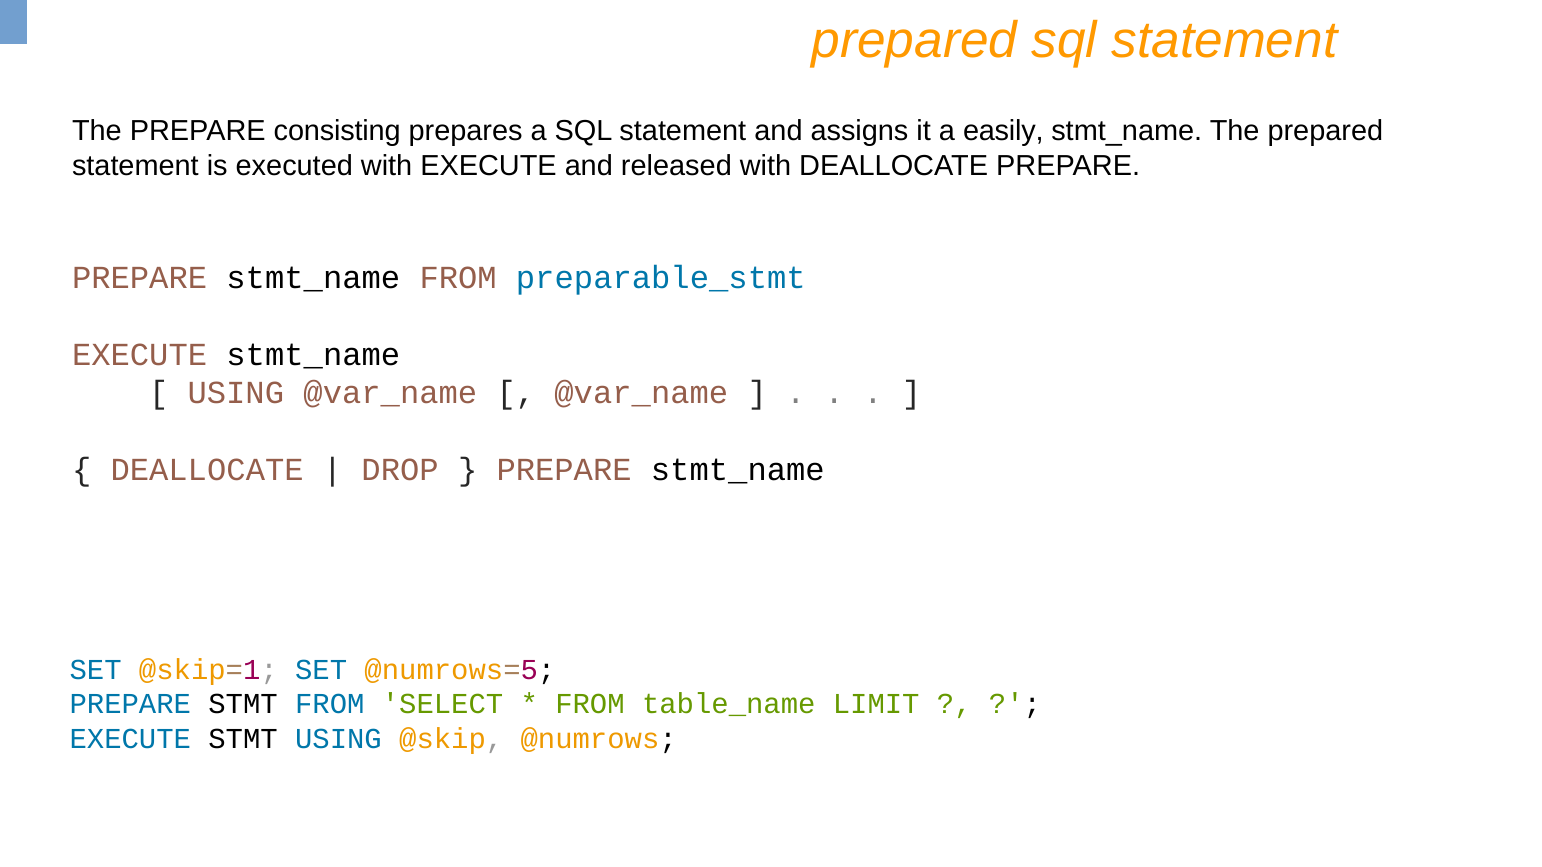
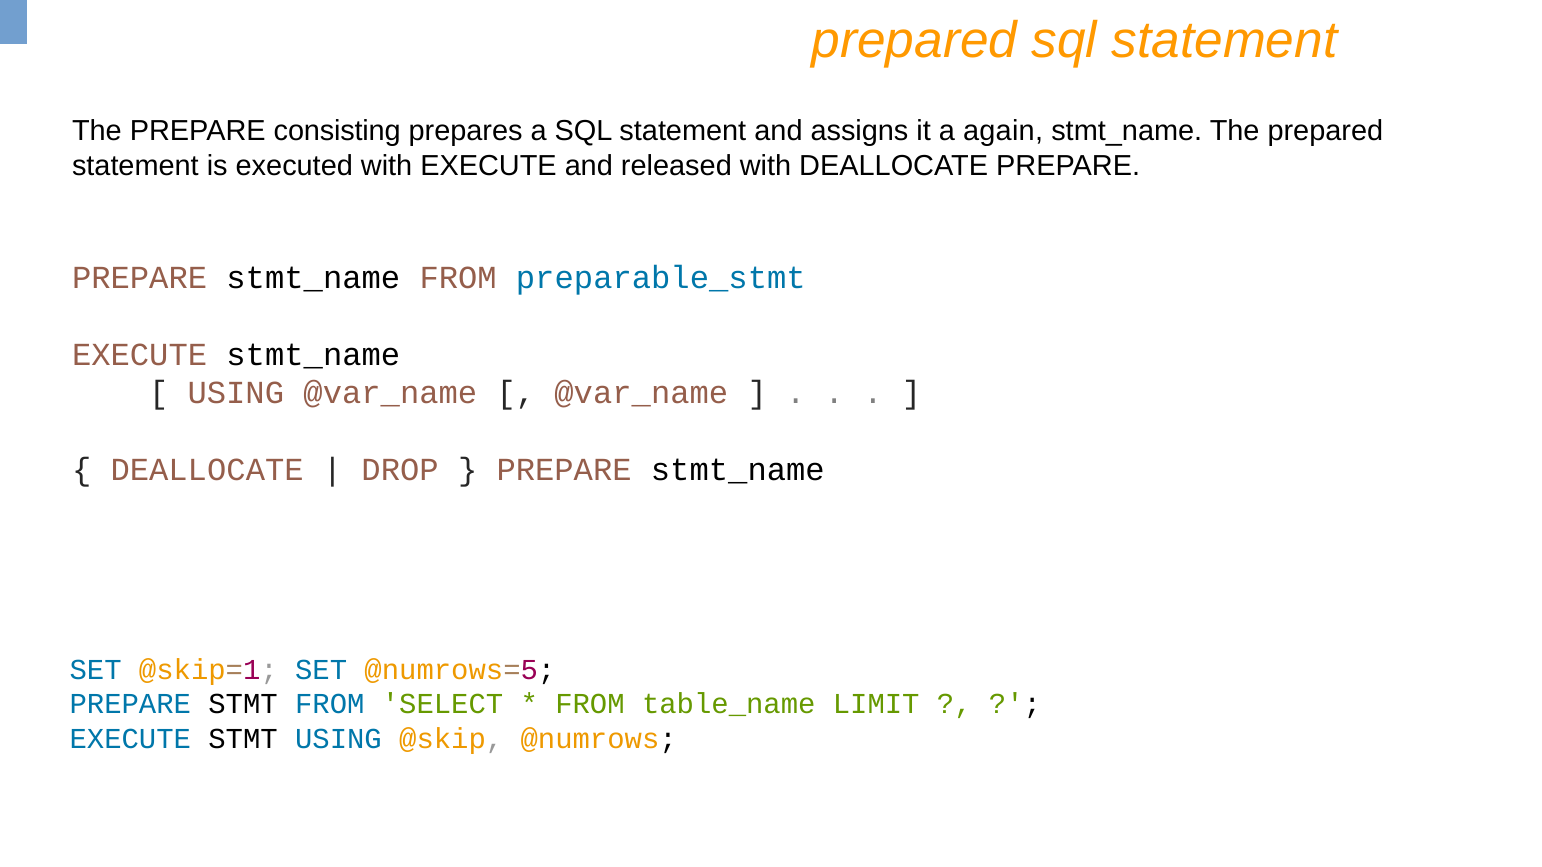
easily: easily -> again (1003, 131)
